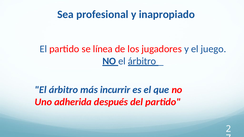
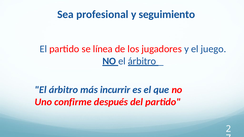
inapropiado: inapropiado -> seguimiento (167, 14)
adherida: adherida -> confirme (73, 102)
